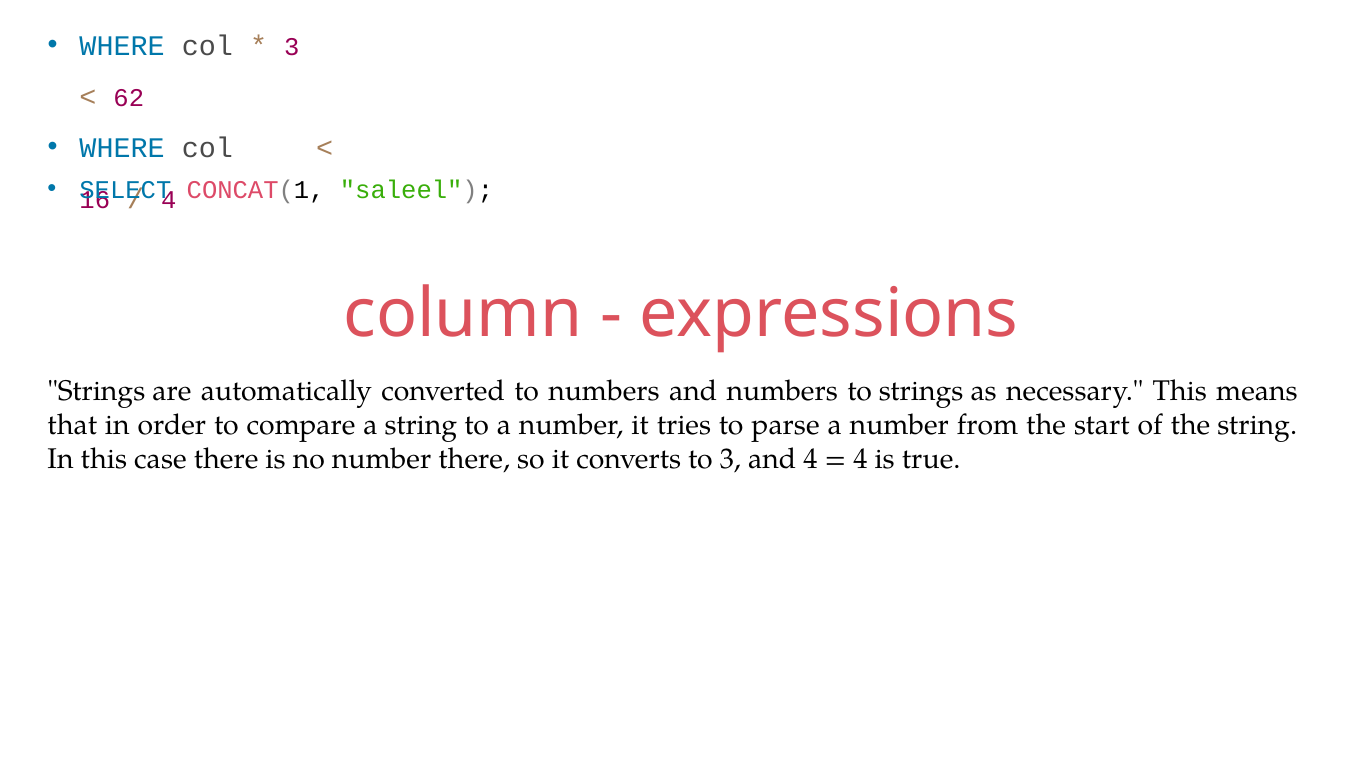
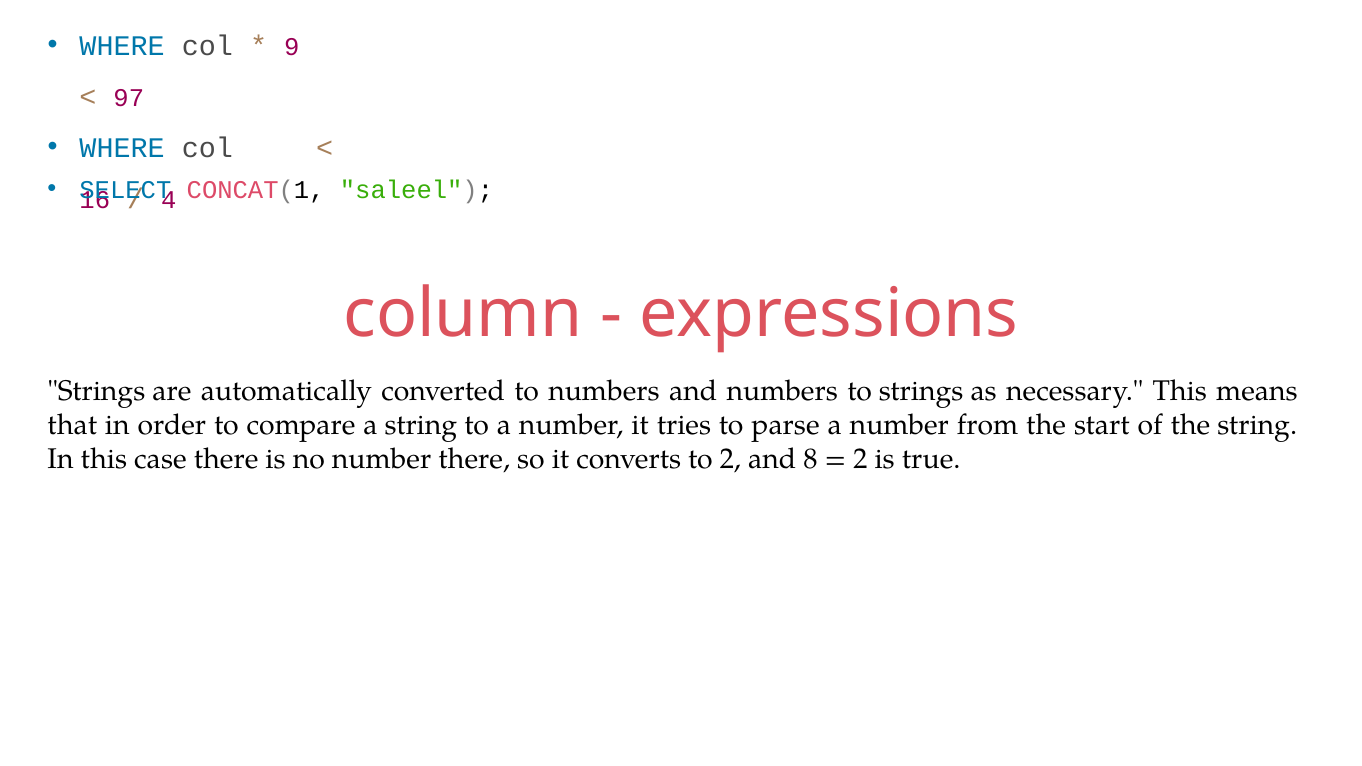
3: 3 -> 9 (292, 47)
62: 62 -> 97 (129, 98)
to 3: 3 -> 2 (730, 459)
and 4: 4 -> 8 (810, 459)
4: 4 -> 2 (860, 459)
